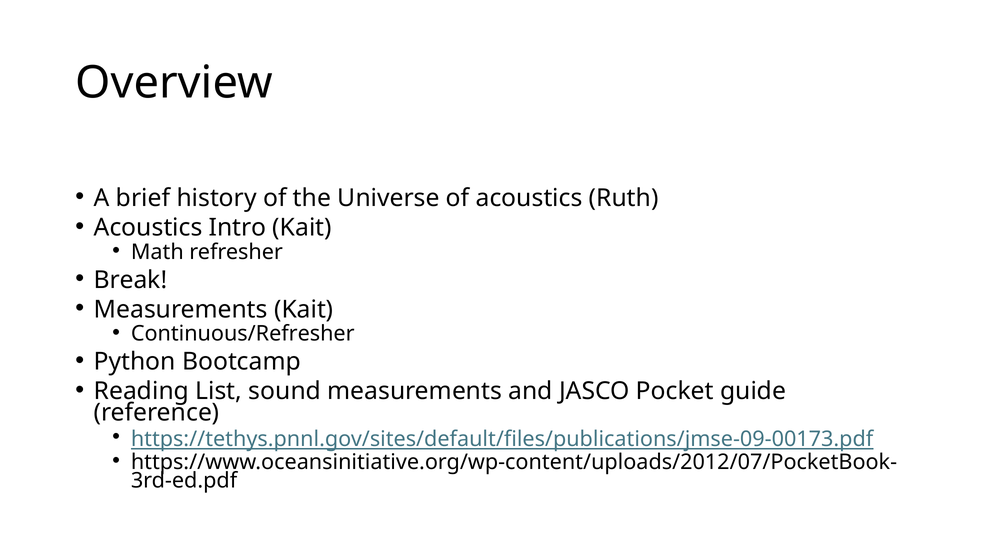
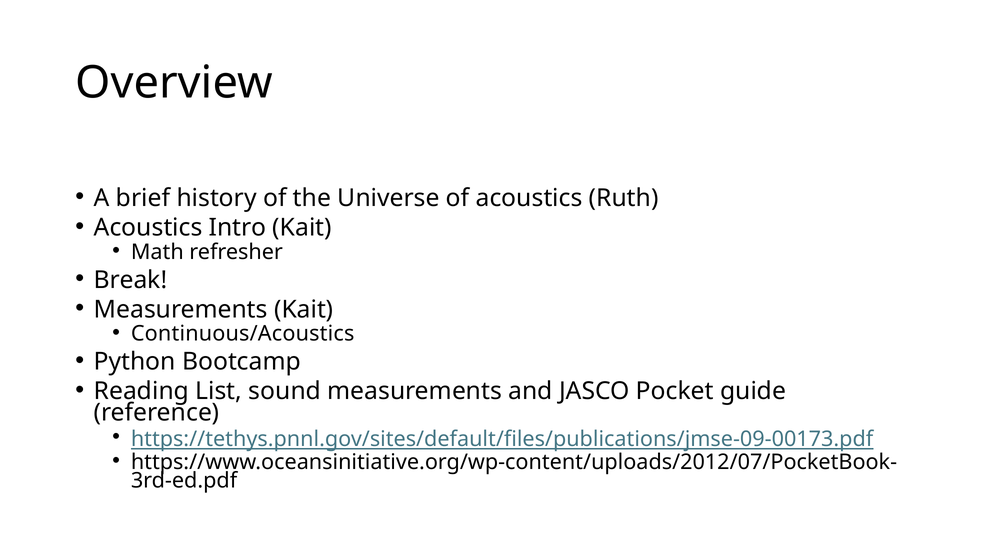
Continuous/Refresher: Continuous/Refresher -> Continuous/Acoustics (243, 334)
